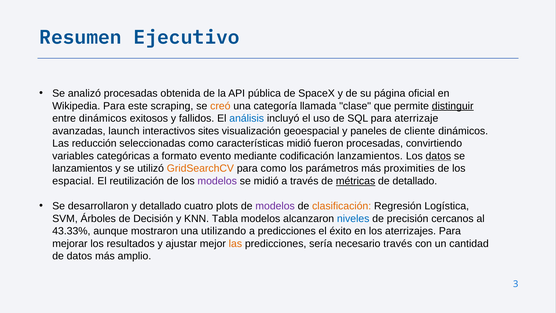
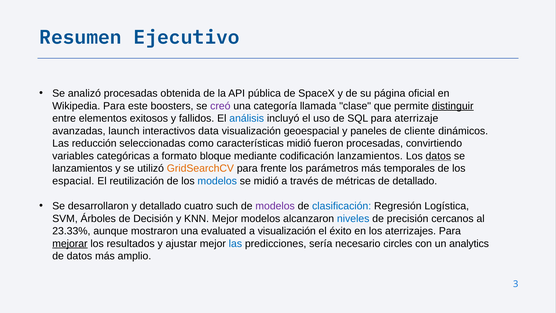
scraping: scraping -> boosters (172, 106)
creó colour: orange -> purple (220, 106)
entre dinámicos: dinámicos -> elementos (103, 118)
sites: sites -> data (208, 131)
evento: evento -> bloque (215, 156)
para como: como -> frente (274, 168)
proximities: proximities -> temporales (409, 168)
modelos colour: purple -> blue (217, 181)
métricas underline: present -> none (356, 181)
plots: plots -> such (227, 206)
clasificación colour: orange -> blue (342, 206)
KNN Tabla: Tabla -> Mejor (225, 218)
43.33%: 43.33% -> 23.33% (71, 231)
utilizando: utilizando -> evaluated (224, 231)
a predicciones: predicciones -> visualización (287, 231)
mejorar underline: none -> present (70, 243)
las colour: orange -> blue (235, 243)
necesario través: través -> circles (398, 243)
cantidad: cantidad -> analytics (469, 243)
